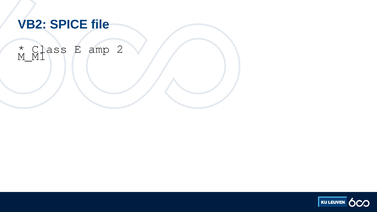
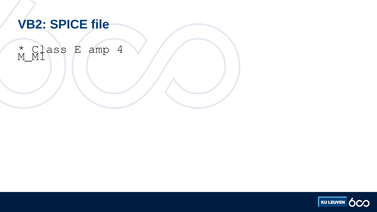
2: 2 -> 4 (120, 49)
